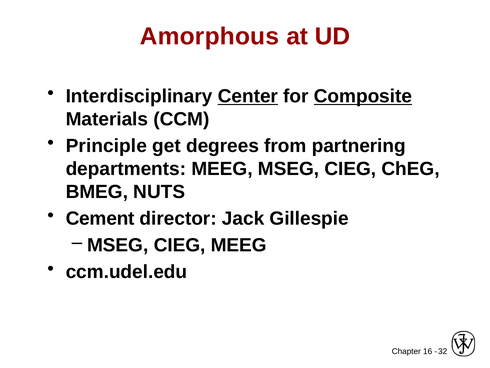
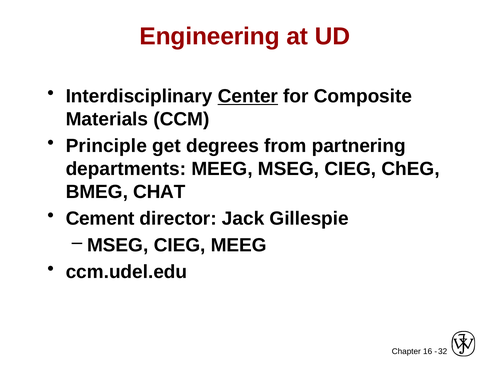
Amorphous: Amorphous -> Engineering (210, 36)
Composite underline: present -> none (363, 96)
NUTS: NUTS -> CHAT (159, 192)
